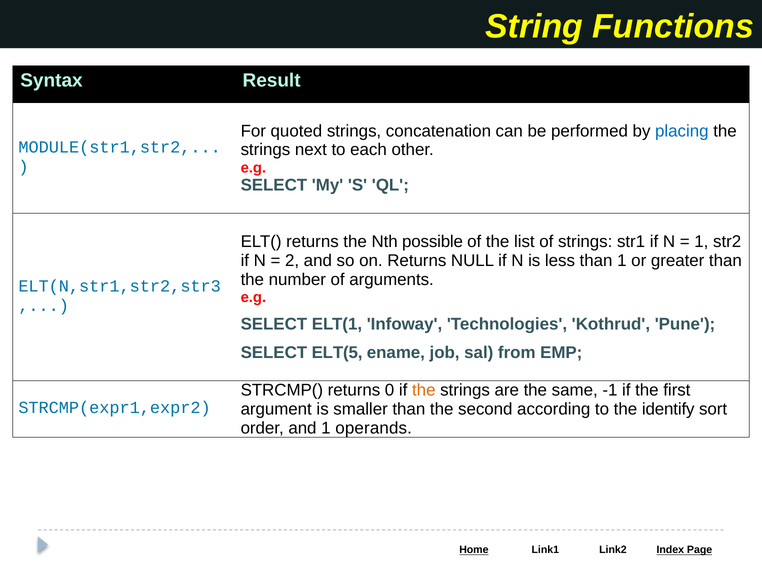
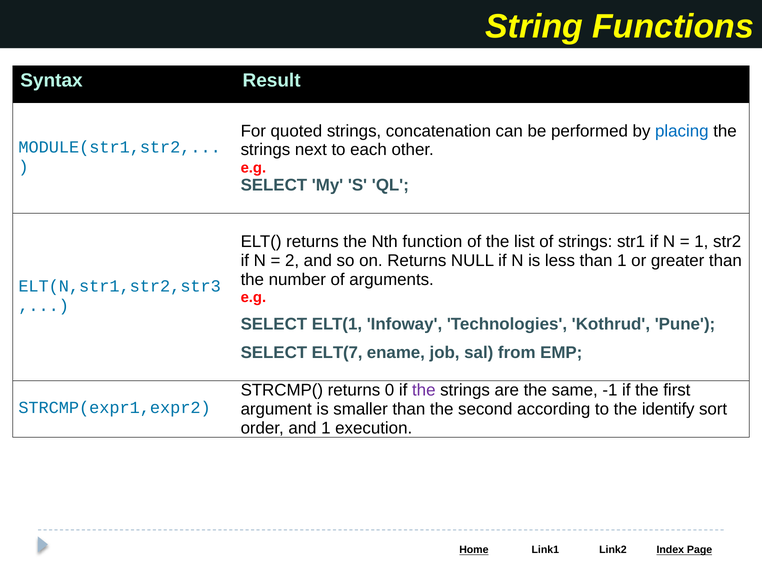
possible: possible -> function (432, 242)
ELT(5: ELT(5 -> ELT(7 (337, 352)
the colour: orange -> purple (424, 390)
operands: operands -> execution (374, 428)
